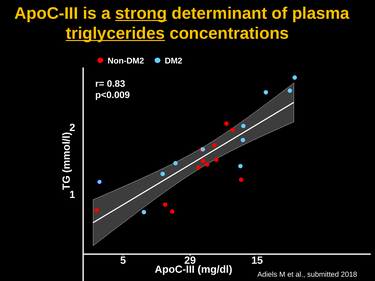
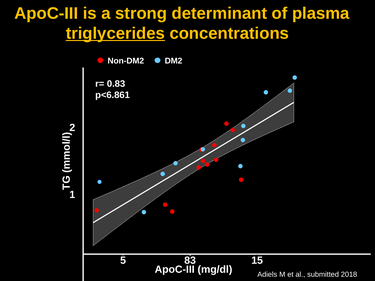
strong underline: present -> none (141, 13)
p<0.009: p<0.009 -> p<6.861 (113, 95)
29: 29 -> 83 (190, 261)
